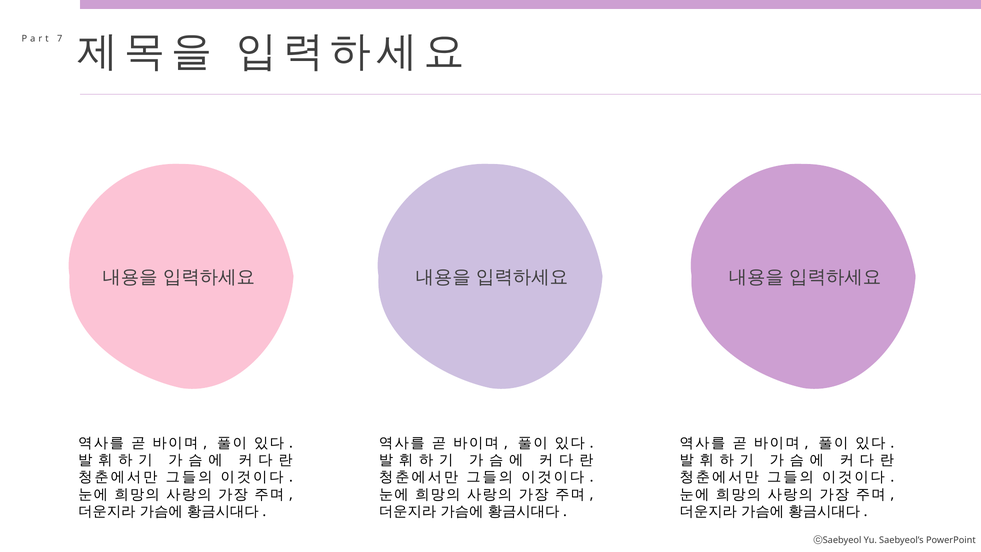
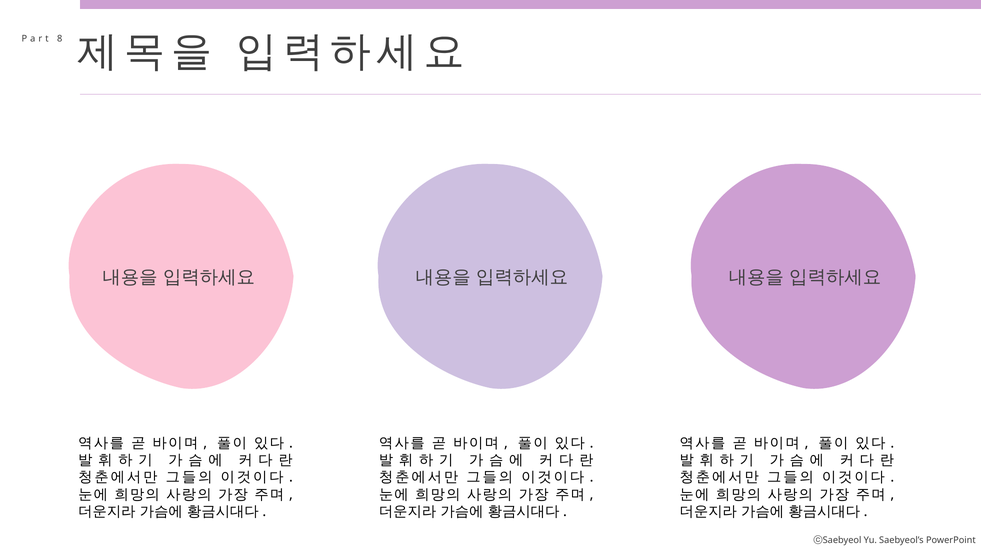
7: 7 -> 8 (60, 39)
